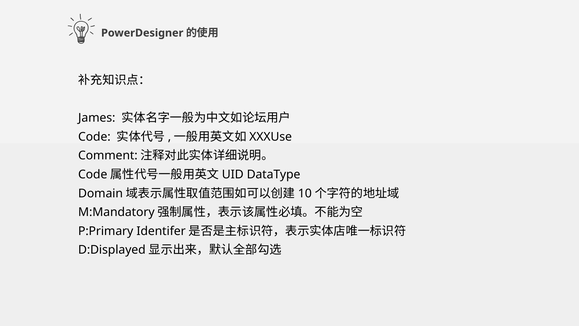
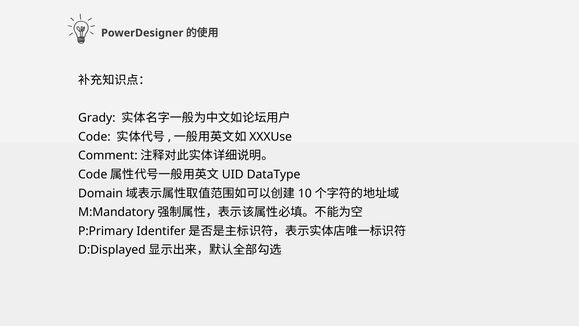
James: James -> Grady (97, 118)
